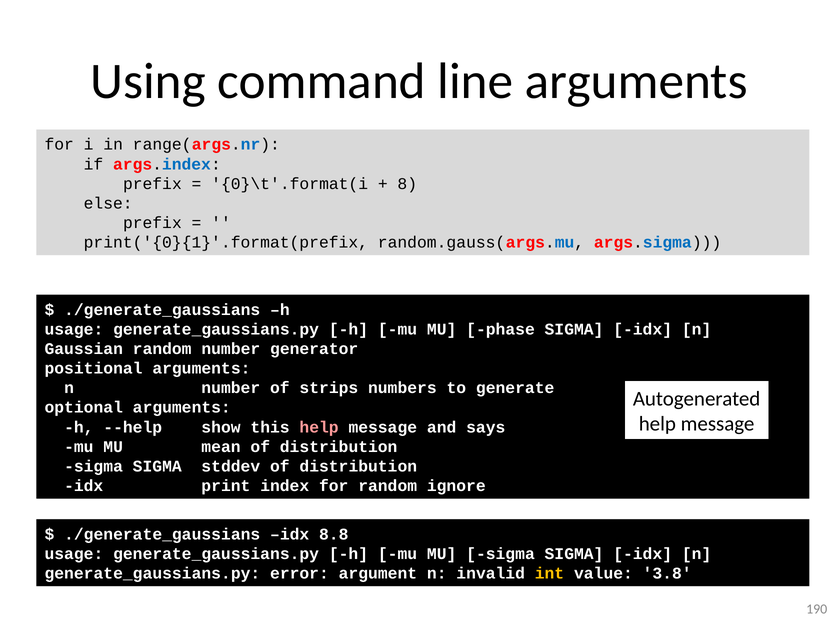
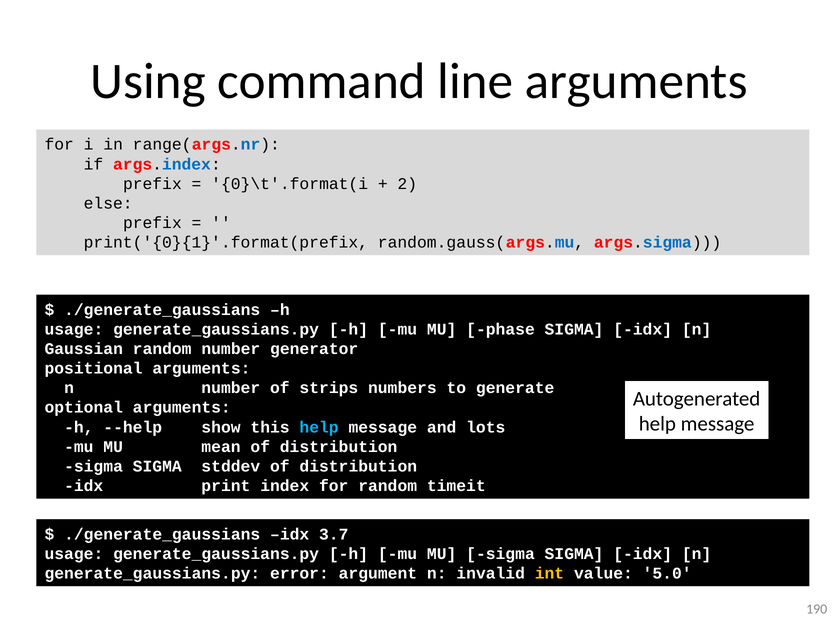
8: 8 -> 2 (407, 184)
help colour: pink -> light blue (319, 427)
says: says -> lots (486, 427)
ignore: ignore -> timeit (456, 486)
8.8: 8.8 -> 3.7 (334, 535)
3.8: 3.8 -> 5.0 (667, 574)
